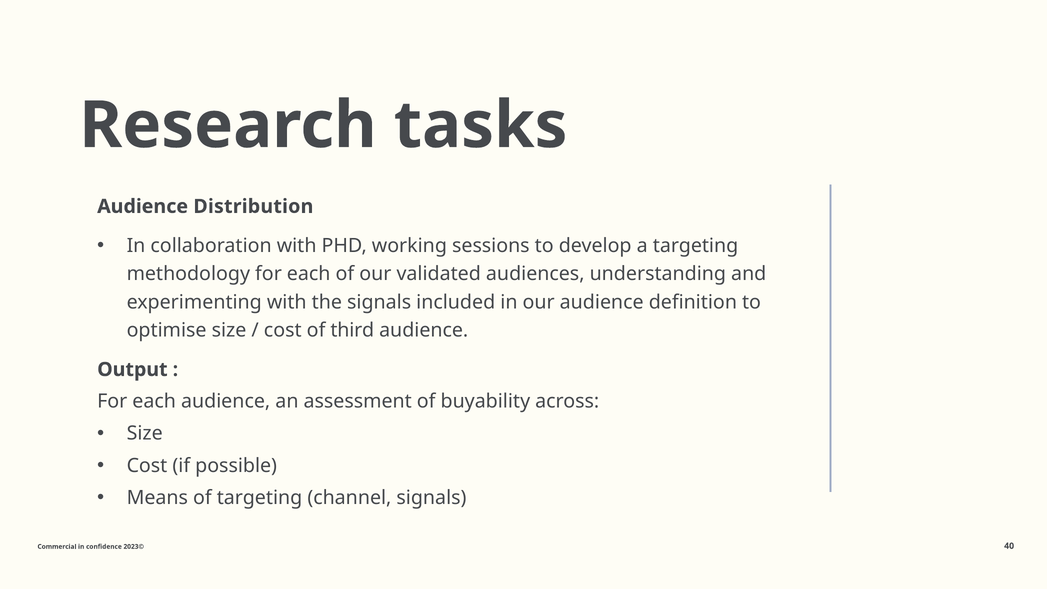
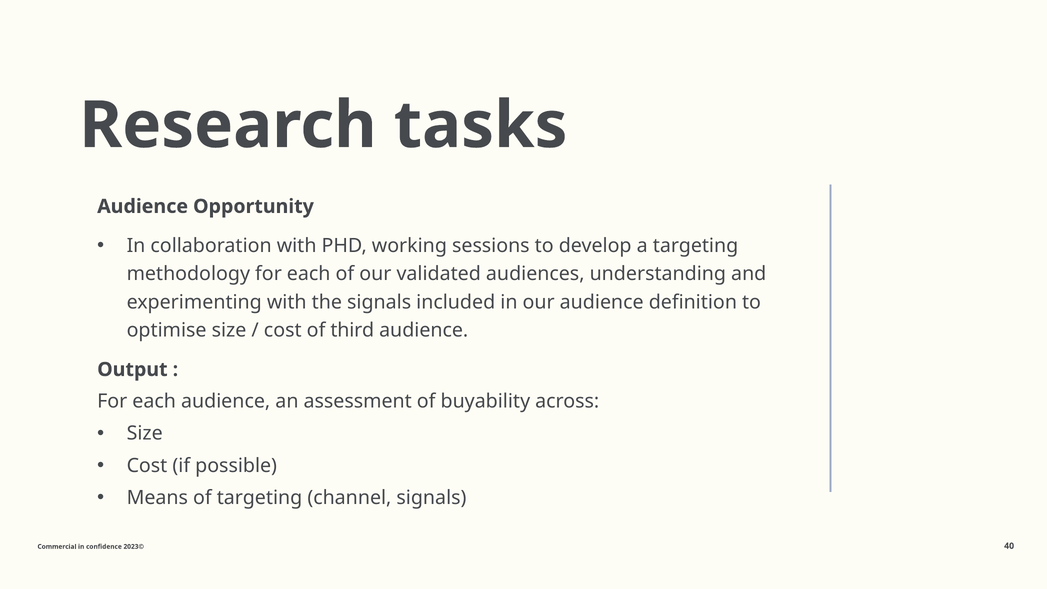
Distribution: Distribution -> Opportunity (253, 206)
